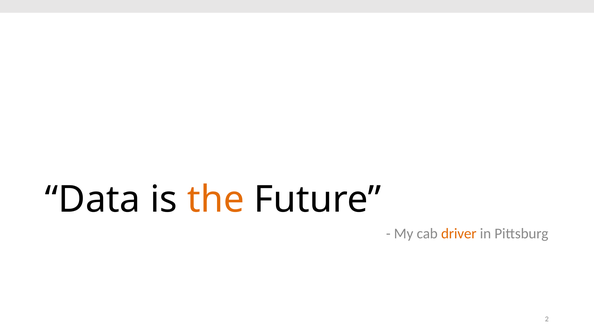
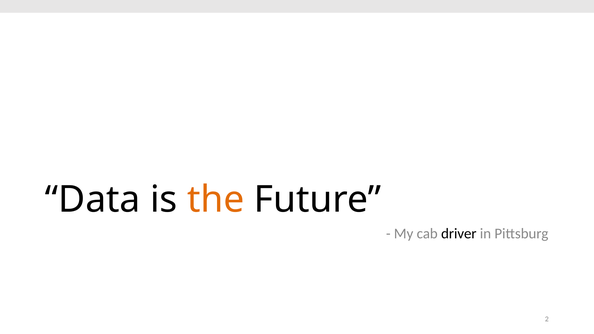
driver colour: orange -> black (459, 234)
